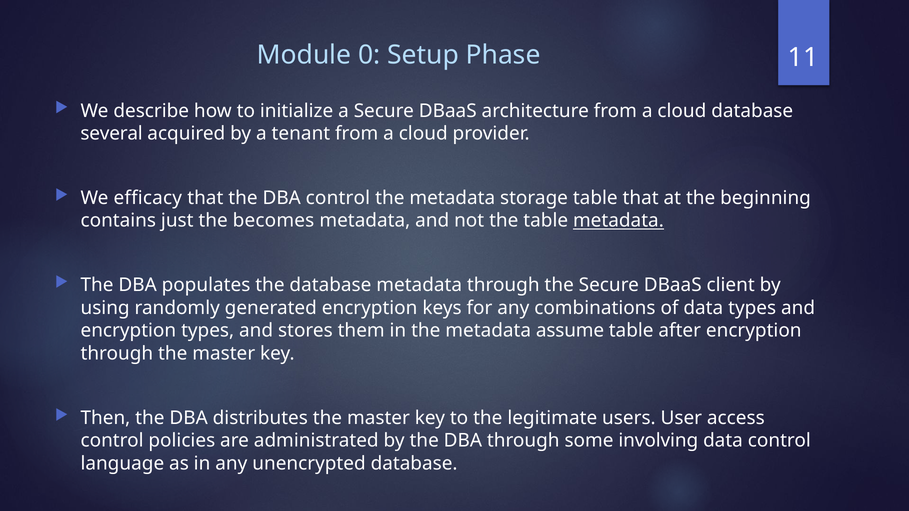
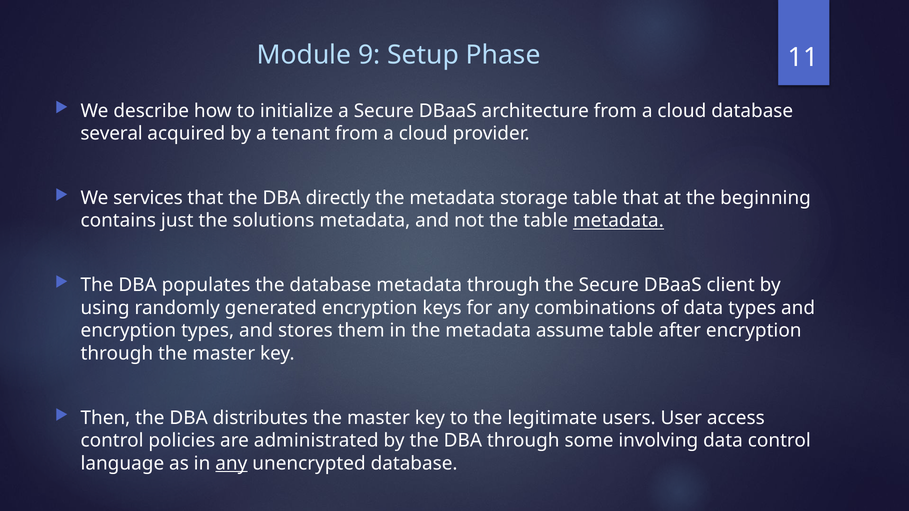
0: 0 -> 9 (369, 55)
efficacy: efficacy -> services (148, 198)
DBA control: control -> directly (338, 198)
becomes: becomes -> solutions (274, 221)
any underline: none -> present (231, 464)
